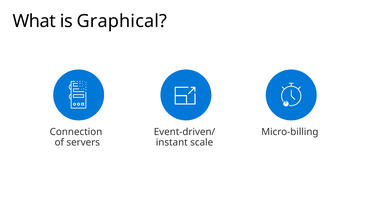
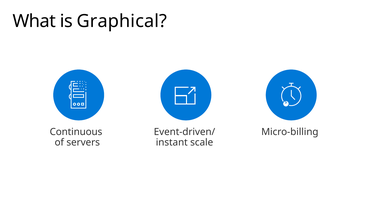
Connection: Connection -> Continuous (76, 132)
